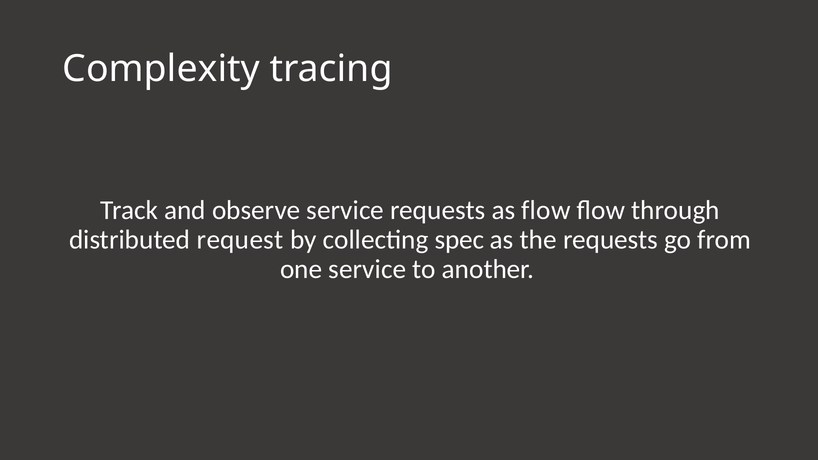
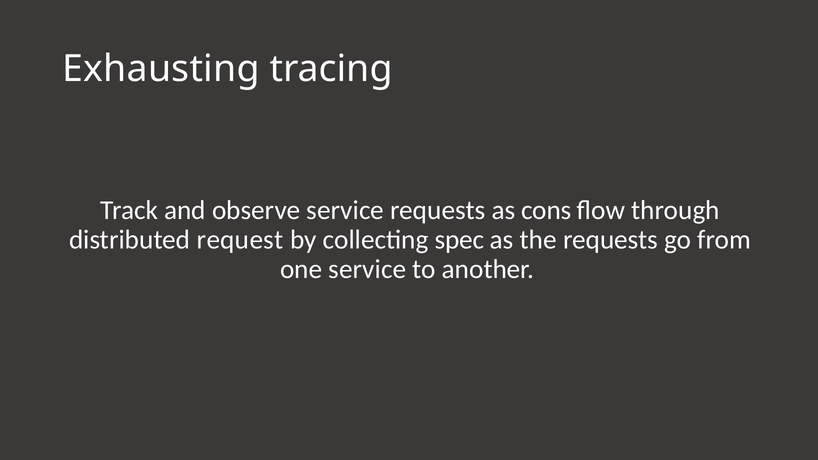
Complexity: Complexity -> Exhausting (161, 69)
as flow: flow -> cons (546, 210)
